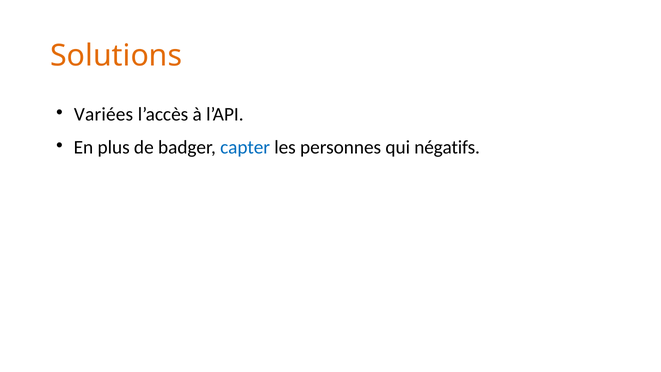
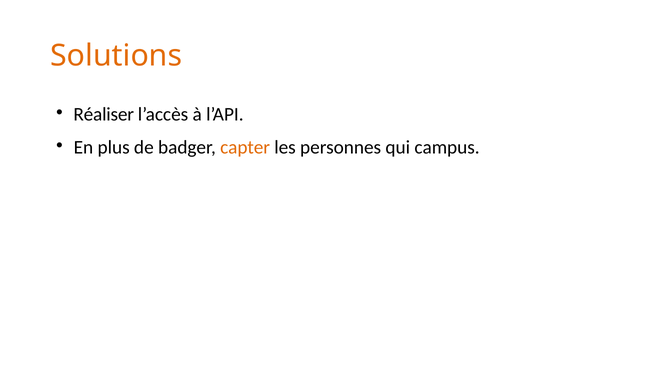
Variées: Variées -> Réaliser (104, 114)
capter colour: blue -> orange (245, 147)
négatifs: négatifs -> campus (447, 147)
